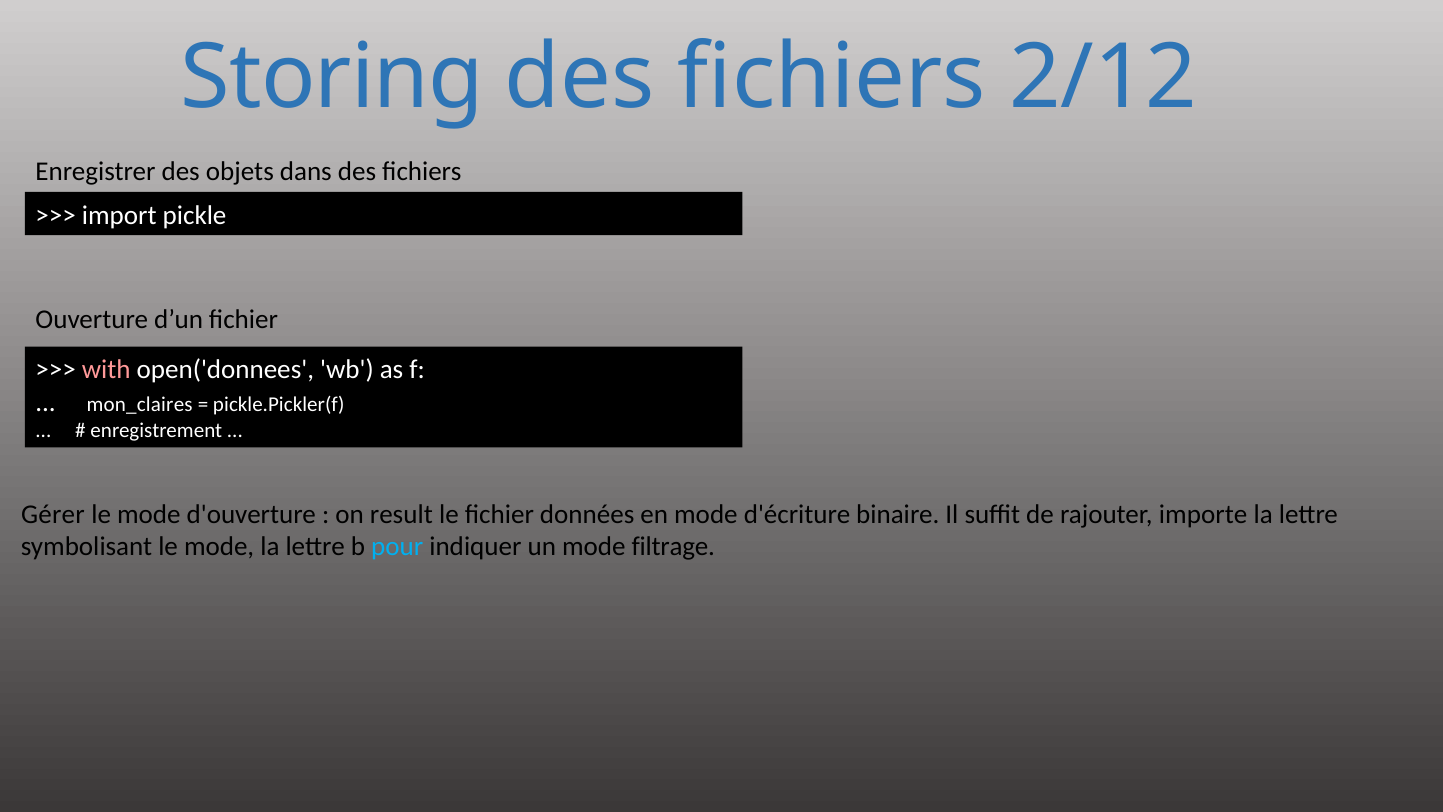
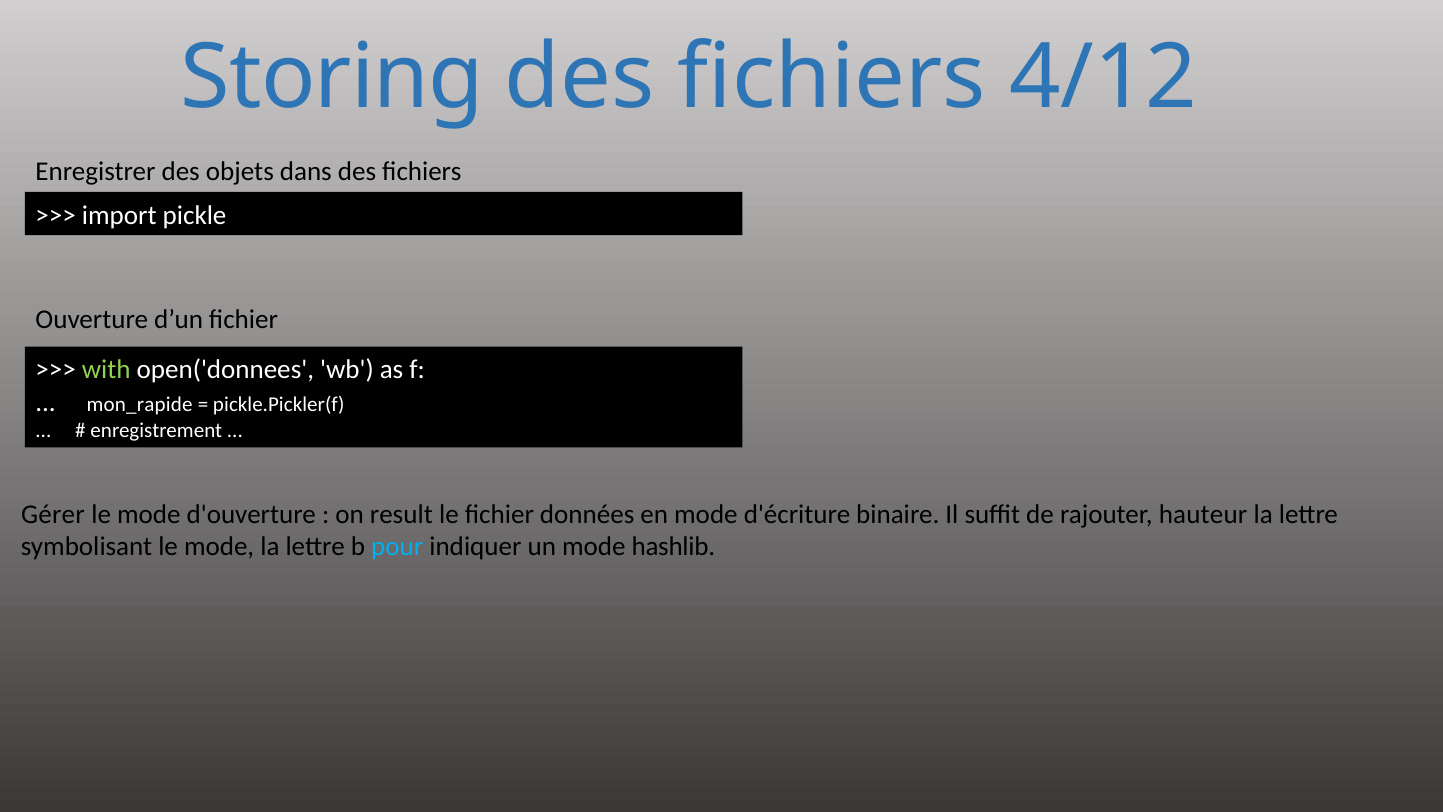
2/12: 2/12 -> 4/12 (1103, 78)
with colour: pink -> light green (106, 370)
mon_claires: mon_claires -> mon_rapide (140, 404)
importe: importe -> hauteur (1203, 514)
filtrage: filtrage -> hashlib (673, 546)
